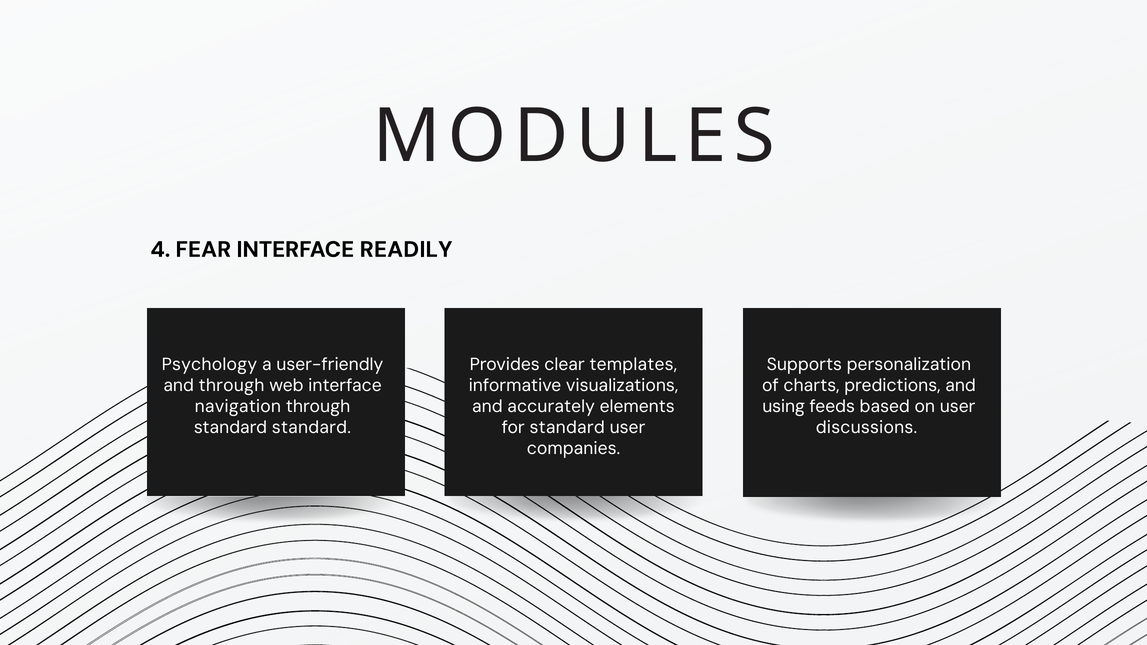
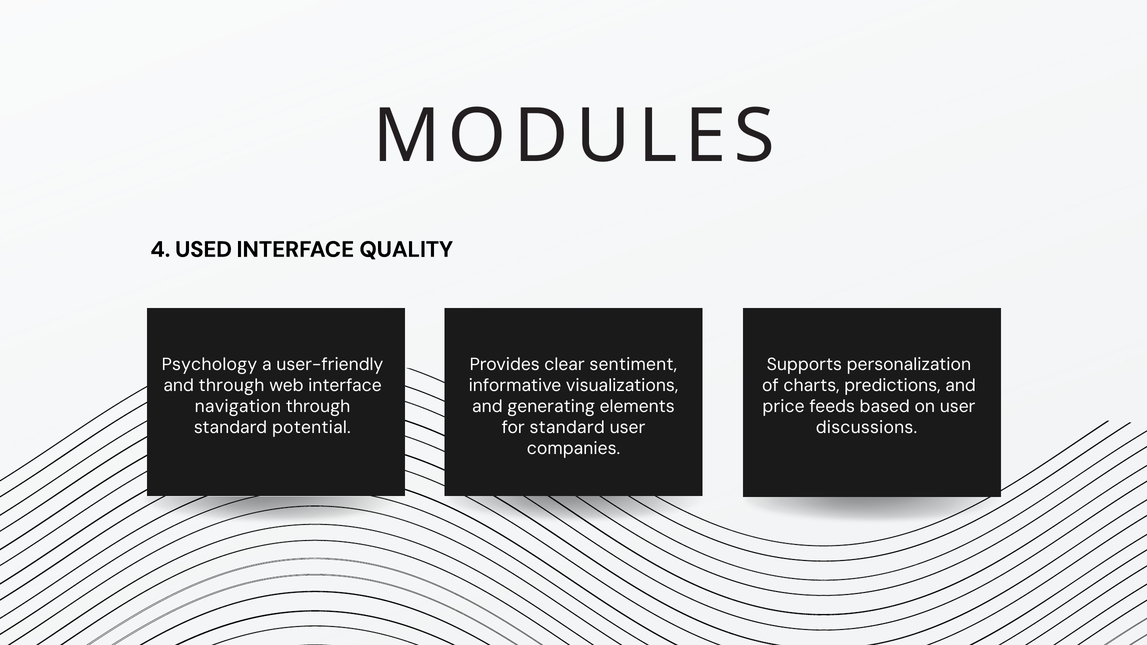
FEAR: FEAR -> USED (204, 250)
READILY: READILY -> QUALITY (406, 250)
templates: templates -> sentiment (633, 365)
accurately: accurately -> generating (551, 407)
using: using -> price (784, 407)
standard standard: standard -> potential (311, 428)
